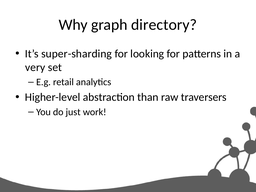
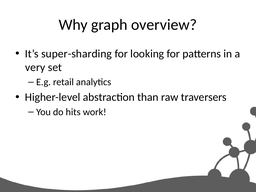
directory: directory -> overview (164, 25)
just: just -> hits (73, 112)
